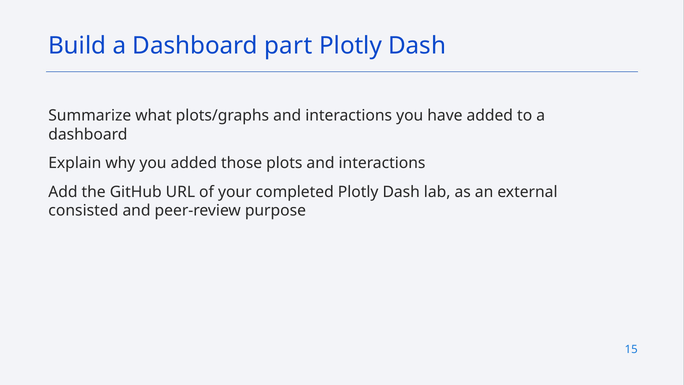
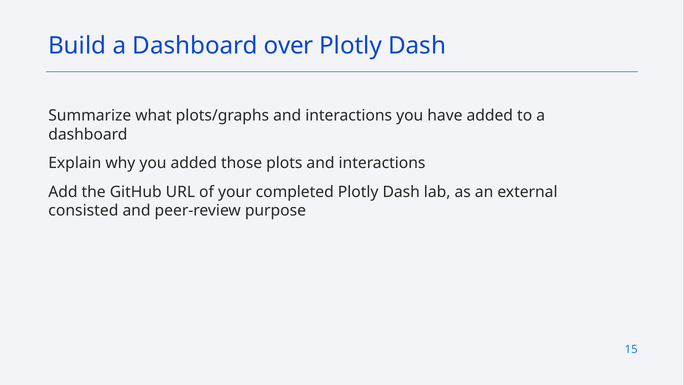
part: part -> over (289, 46)
